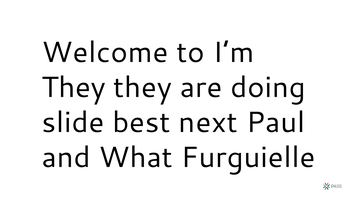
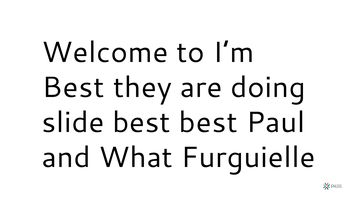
They: They -> Best (73, 88)
best next: next -> best (208, 123)
